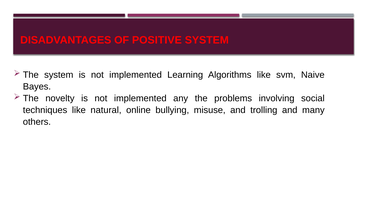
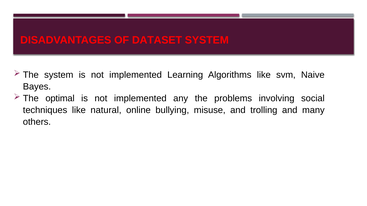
POSITIVE: POSITIVE -> DATASET (157, 40)
novelty: novelty -> optimal (60, 98)
